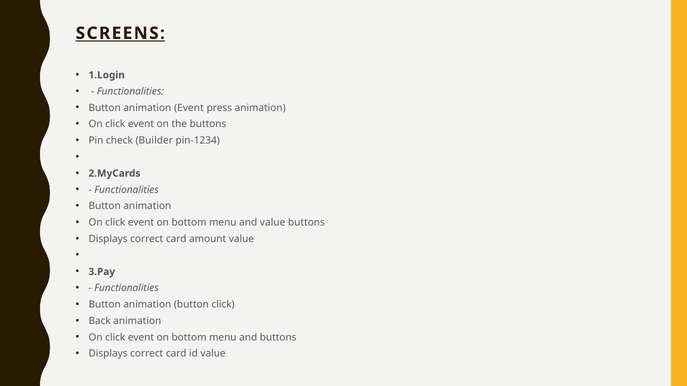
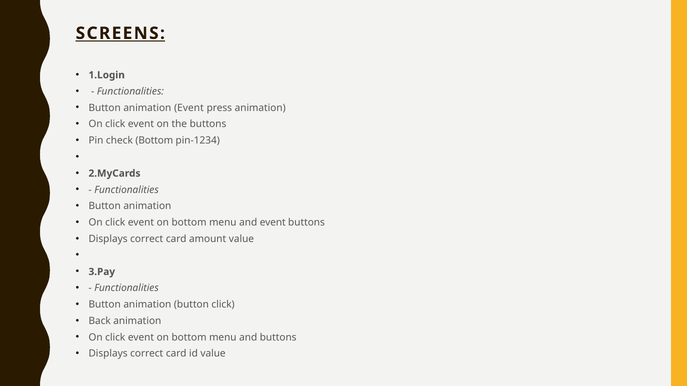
check Builder: Builder -> Bottom (154, 141)
and value: value -> event (273, 223)
